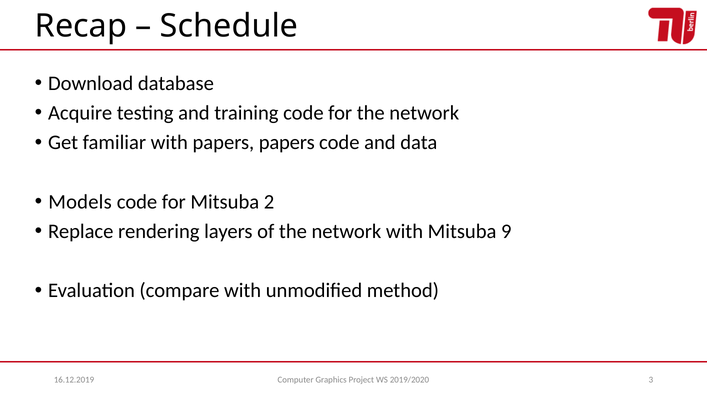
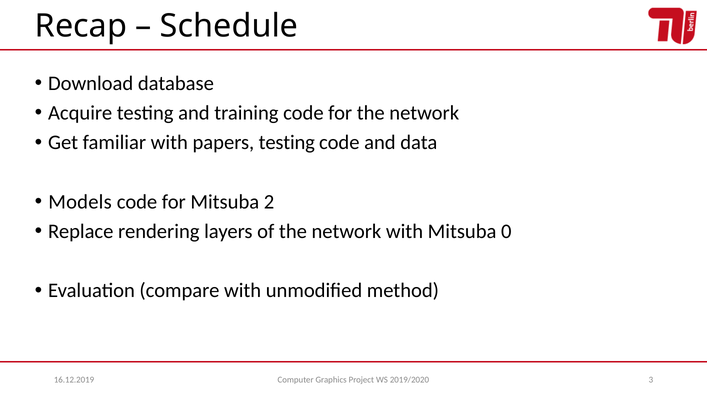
papers papers: papers -> testing (287, 142)
9: 9 -> 0 (506, 231)
